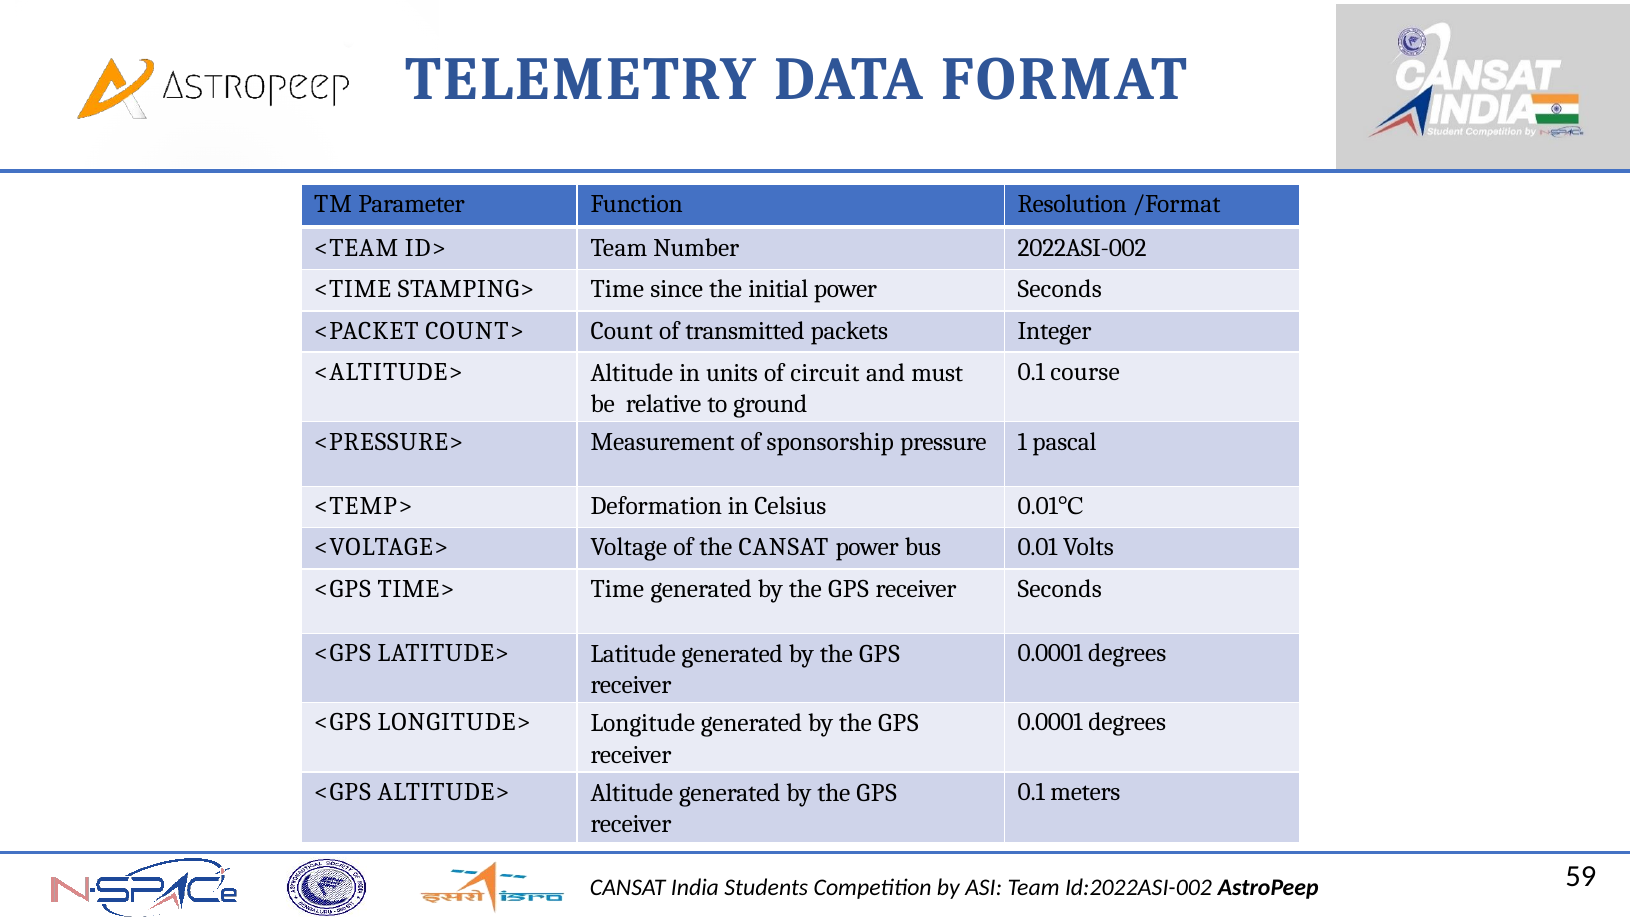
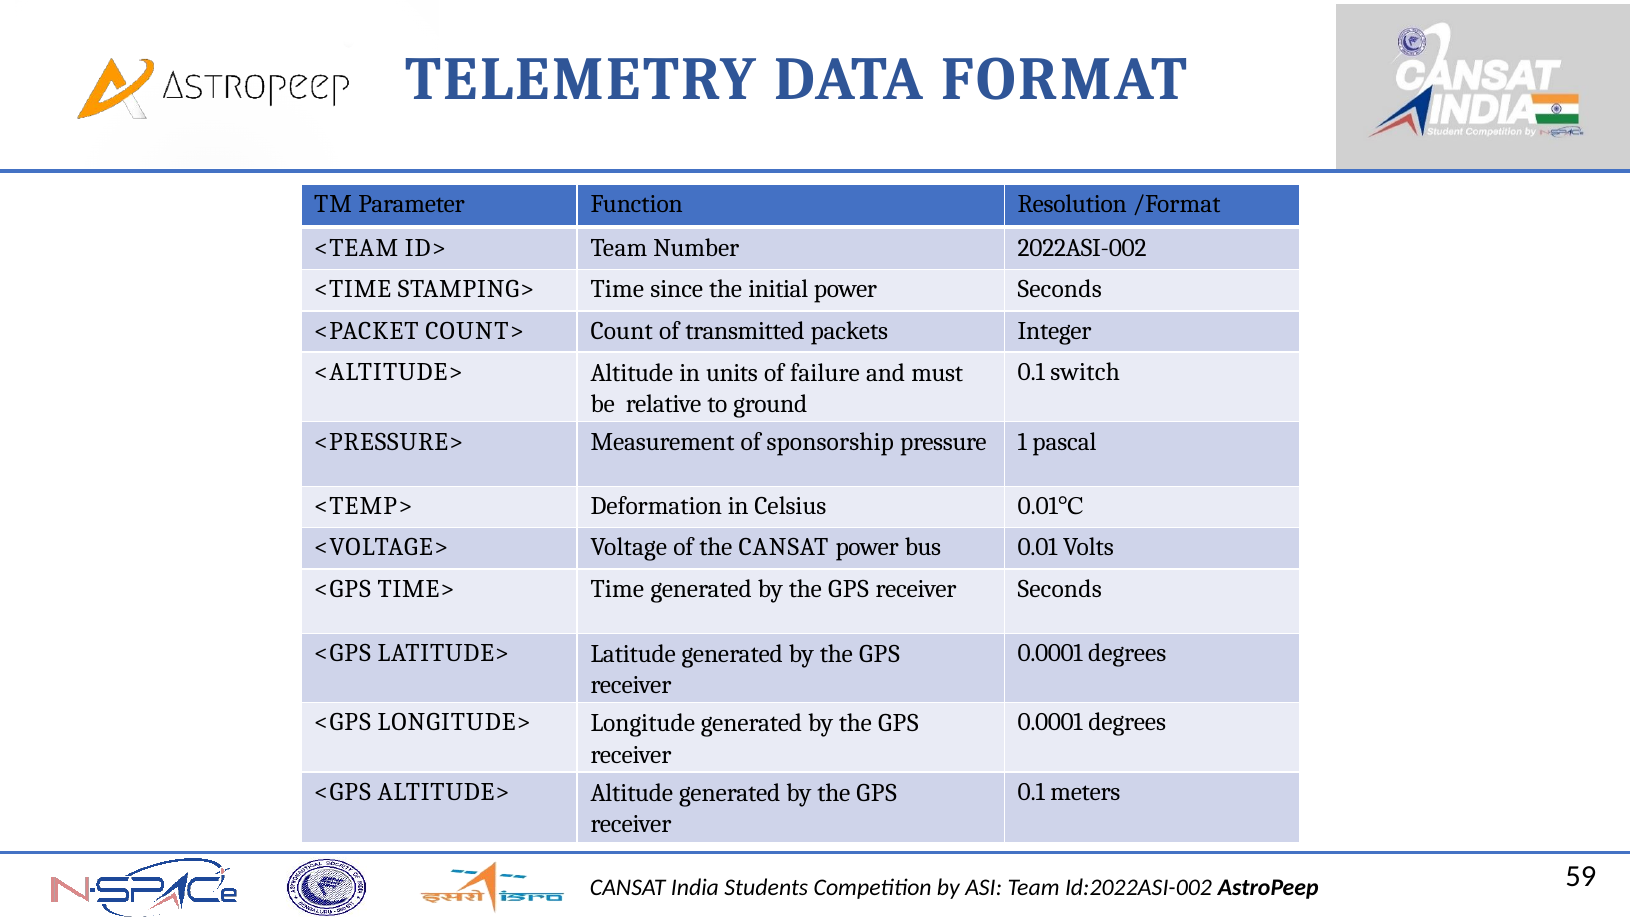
circuit: circuit -> failure (825, 373)
course: course -> switch (1085, 372)
